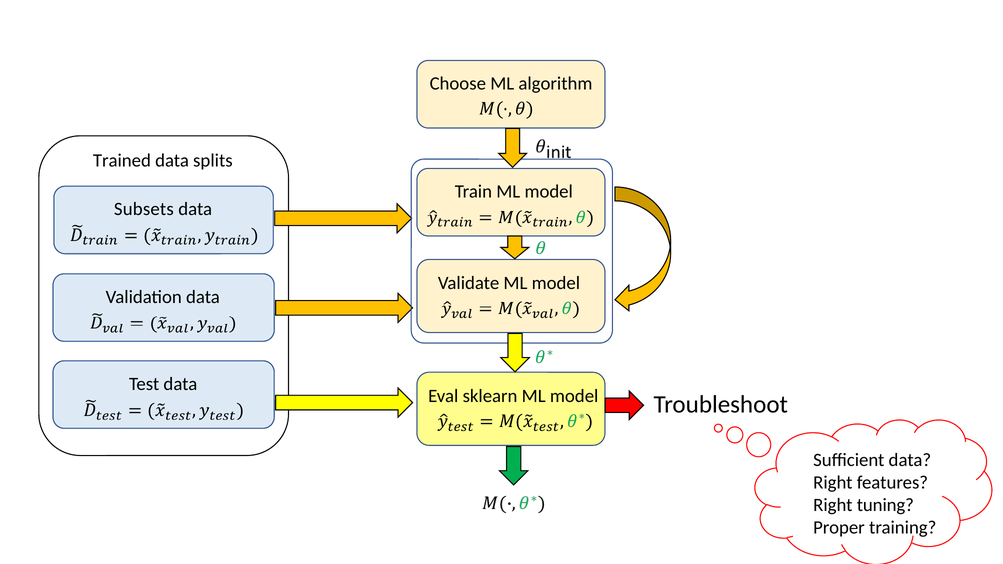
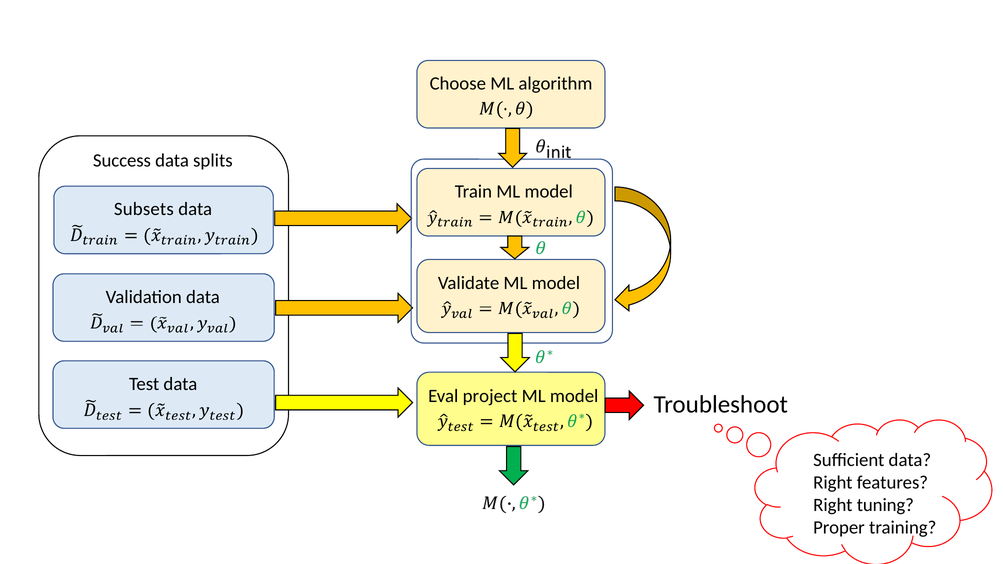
Trained: Trained -> Success (122, 160)
sklearn: sklearn -> project (490, 396)
